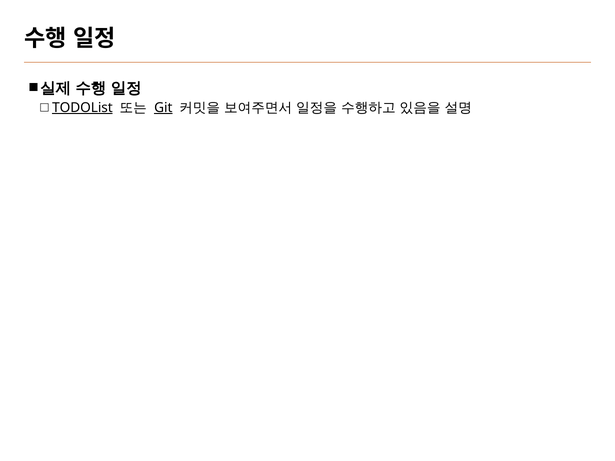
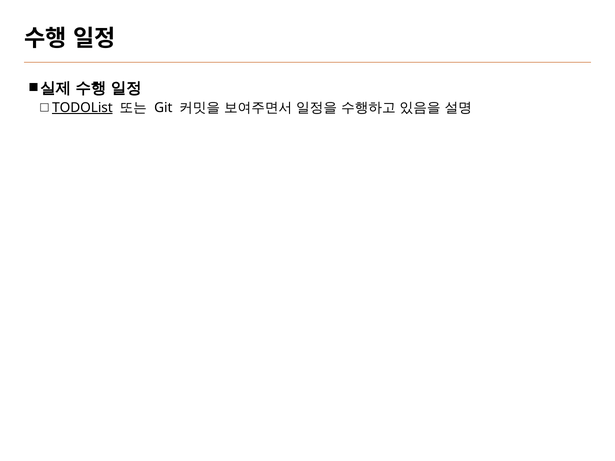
Git underline: present -> none (163, 108)
